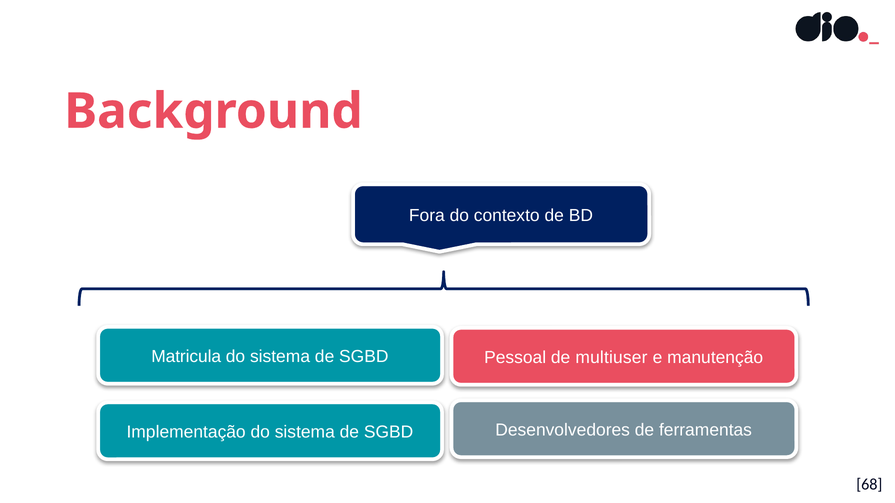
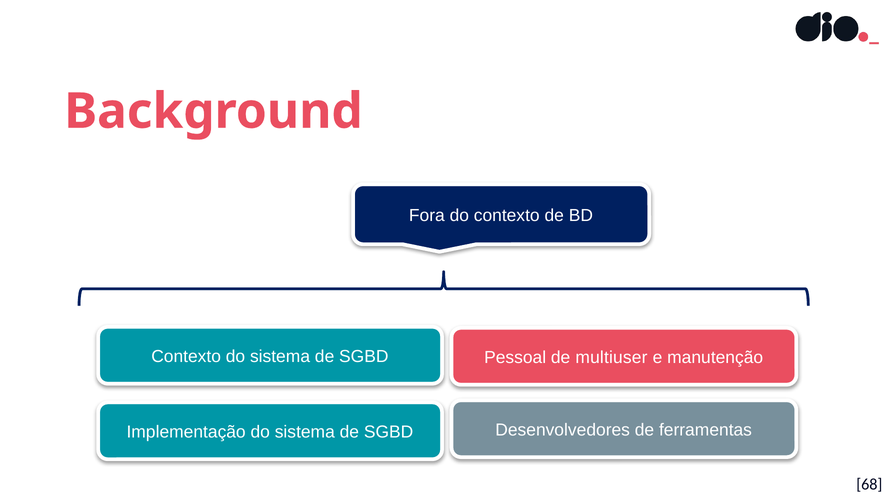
Matricula: Matricula -> Contexto (186, 357)
